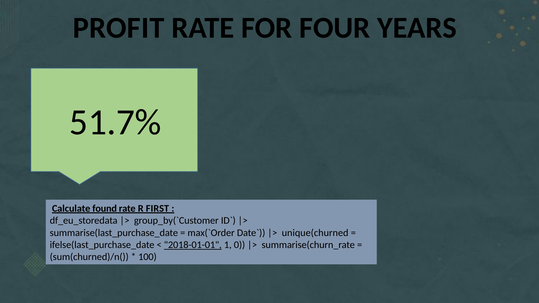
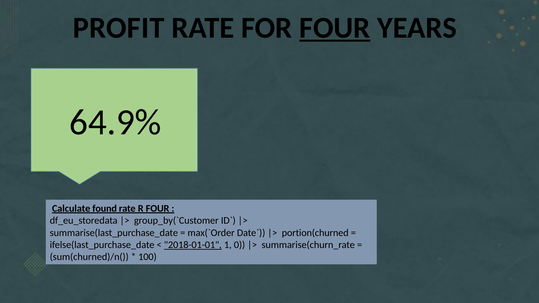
FOUR underline: none -> present (335, 28)
51.7%: 51.7% -> 64.9% (115, 123)
R FIRST: FIRST -> FOUR (158, 209)
unique(churned: unique(churned -> portion(churned (315, 233)
